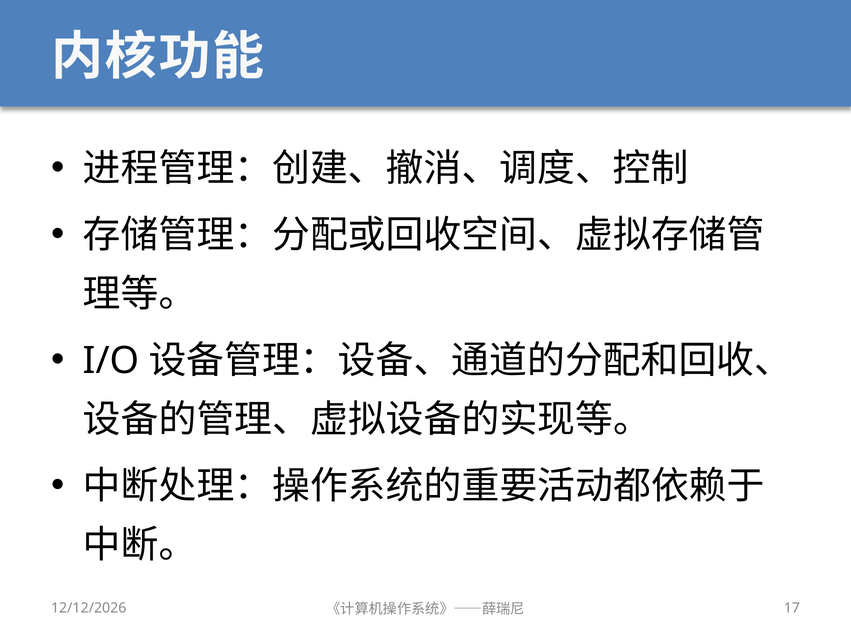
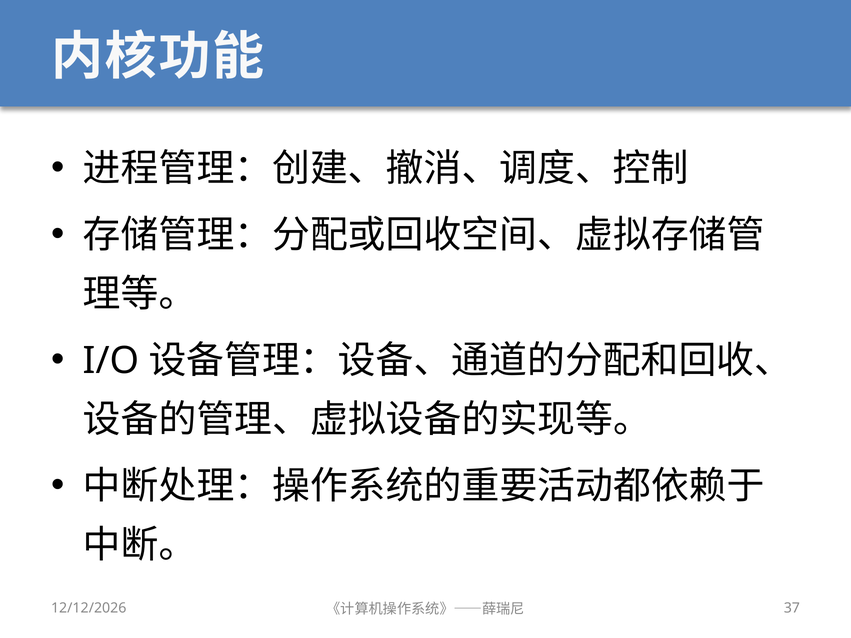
17: 17 -> 37 (792, 608)
